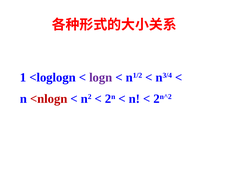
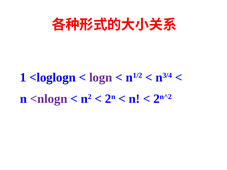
˂nlogn colour: red -> purple (49, 99)
